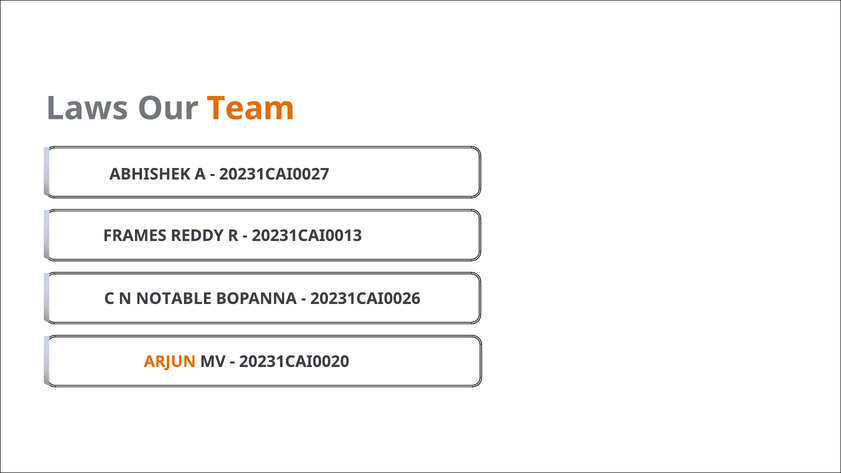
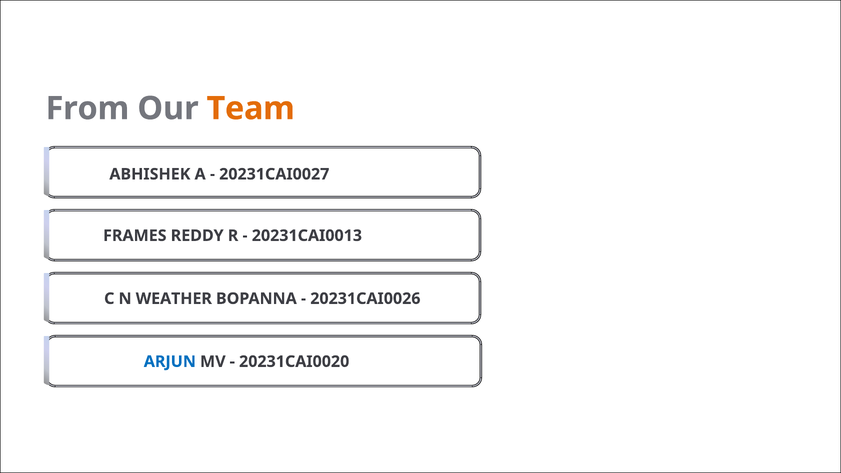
Laws: Laws -> From (87, 108)
NOTABLE: NOTABLE -> WEATHER (174, 299)
ARJUN colour: orange -> blue (170, 362)
